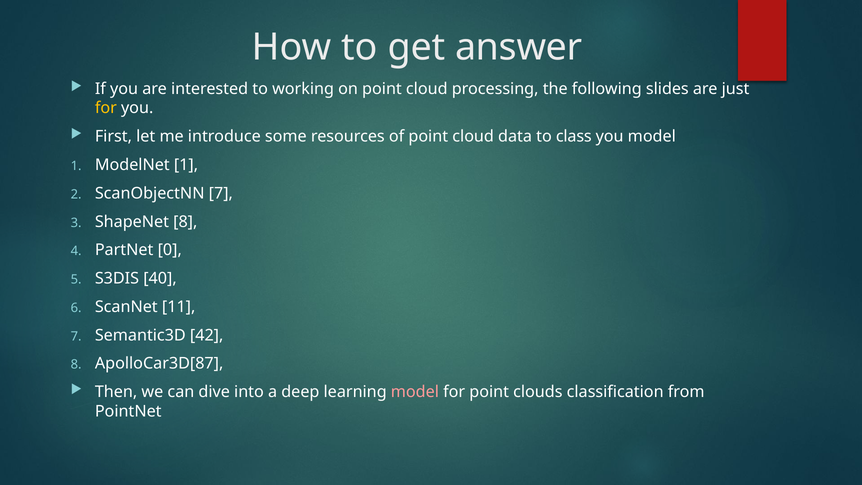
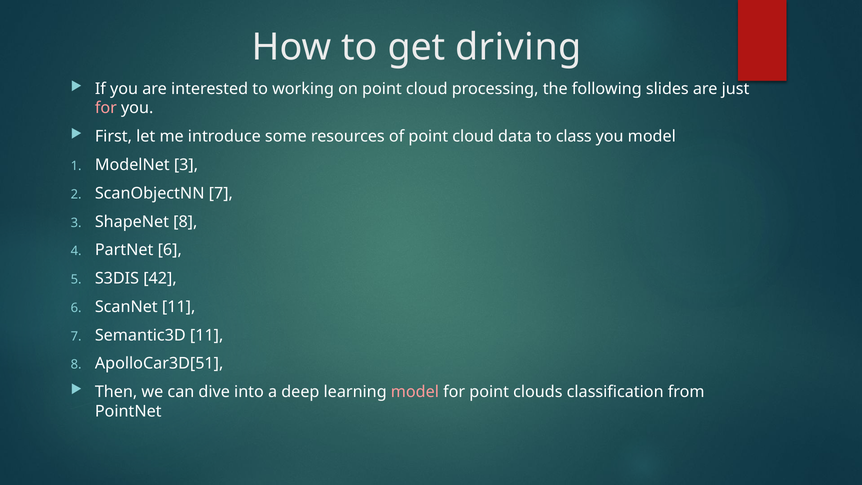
answer: answer -> driving (518, 47)
for colour: yellow -> pink (106, 108)
ModelNet 1: 1 -> 3 (186, 165)
PartNet 0: 0 -> 6 (170, 250)
40: 40 -> 42 (160, 278)
Semantic3D 42: 42 -> 11 (207, 335)
ApolloCar3D[87: ApolloCar3D[87 -> ApolloCar3D[51 (159, 364)
